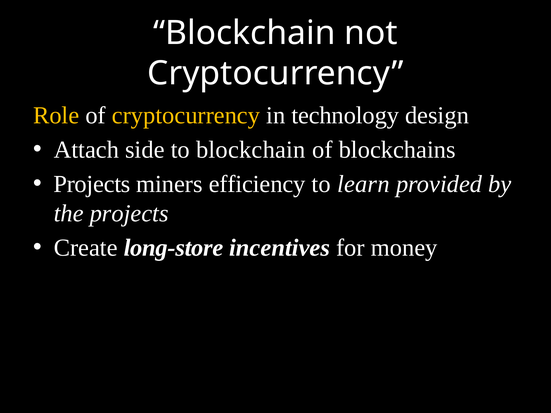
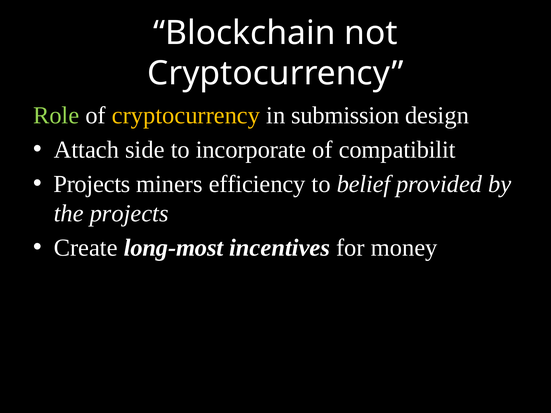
Role colour: yellow -> light green (56, 116)
technology: technology -> submission (345, 116)
to blockchain: blockchain -> incorporate (251, 150)
blockchains: blockchains -> compatibilit (397, 150)
learn: learn -> belief (364, 184)
long-store: long-store -> long-most (174, 248)
